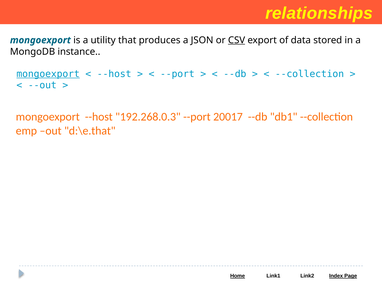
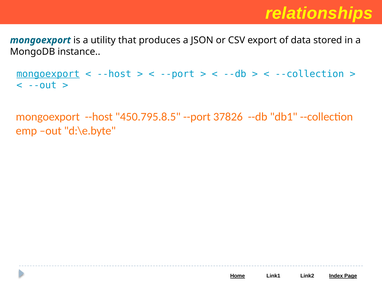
CSV underline: present -> none (237, 40)
192.268.0.3: 192.268.0.3 -> 450.795.8.5 (148, 117)
20017: 20017 -> 37826 (228, 117)
d:\e.that: d:\e.that -> d:\e.byte (90, 131)
